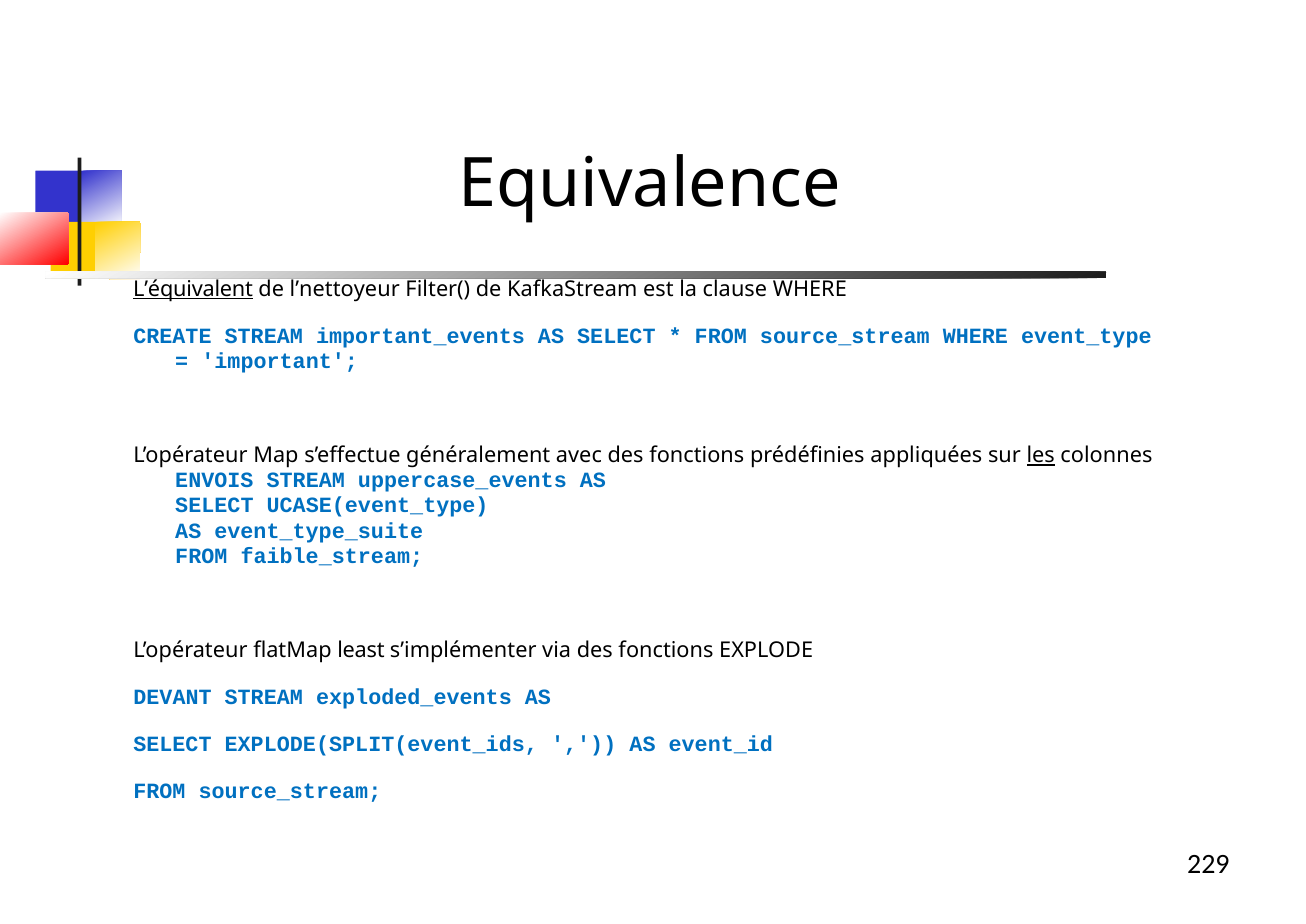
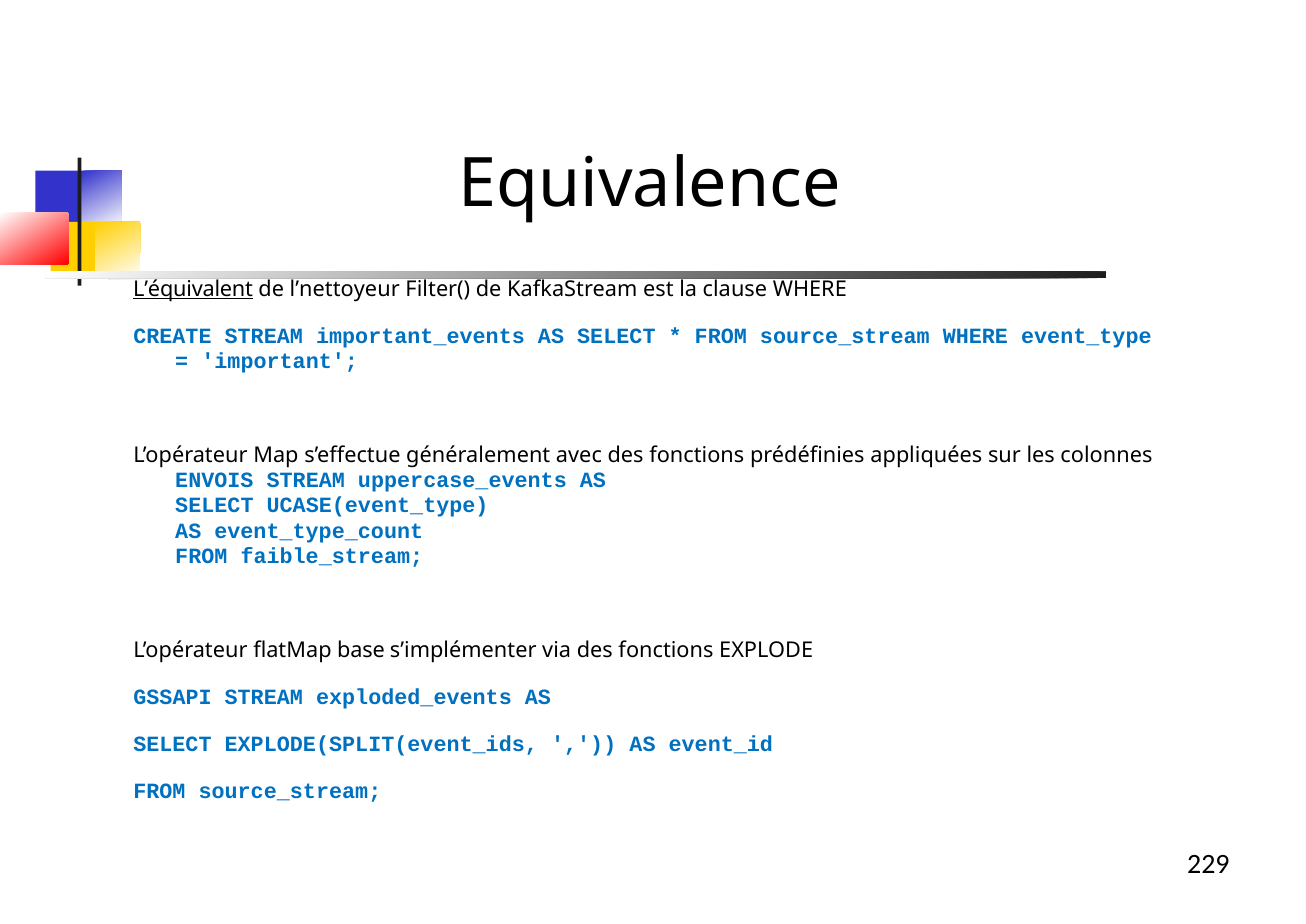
les underline: present -> none (1041, 455)
event_type_suite: event_type_suite -> event_type_count (319, 531)
least: least -> base (361, 650)
DEVANT: DEVANT -> GSSAPI (173, 697)
